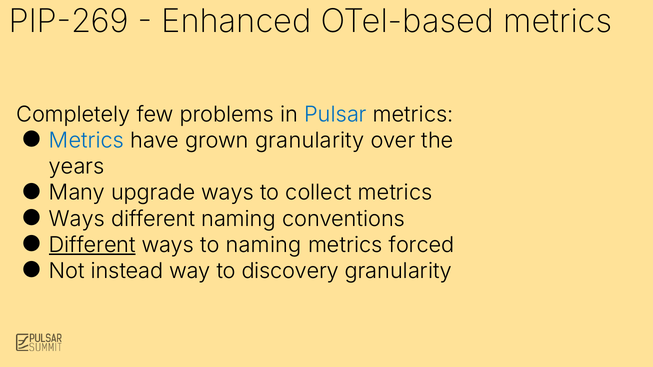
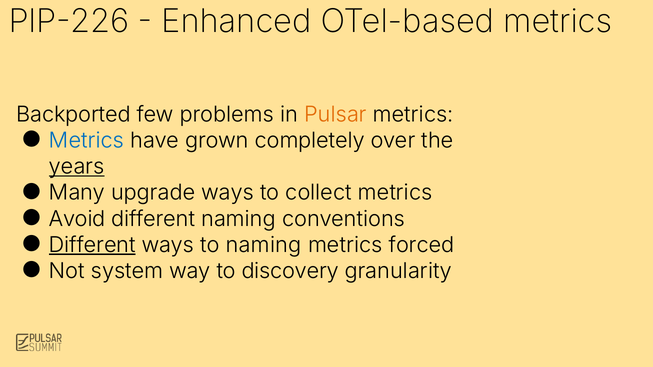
PIP-269: PIP-269 -> PIP-226 (69, 21)
Completely: Completely -> Backported (73, 115)
Pulsar colour: blue -> orange (336, 115)
grown granularity: granularity -> completely (310, 141)
years underline: none -> present (77, 167)
Ways: Ways -> Avoid (77, 219)
instead: instead -> system (127, 271)
